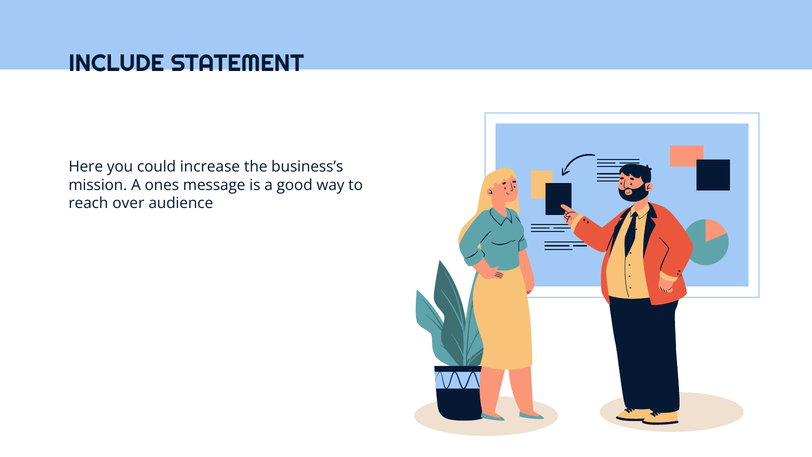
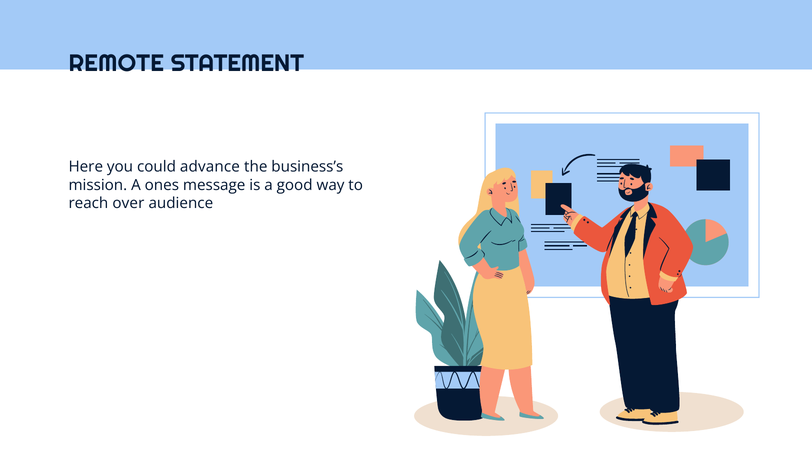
INCLUDE: INCLUDE -> REMOTE (116, 64)
increase: increase -> advance (210, 167)
